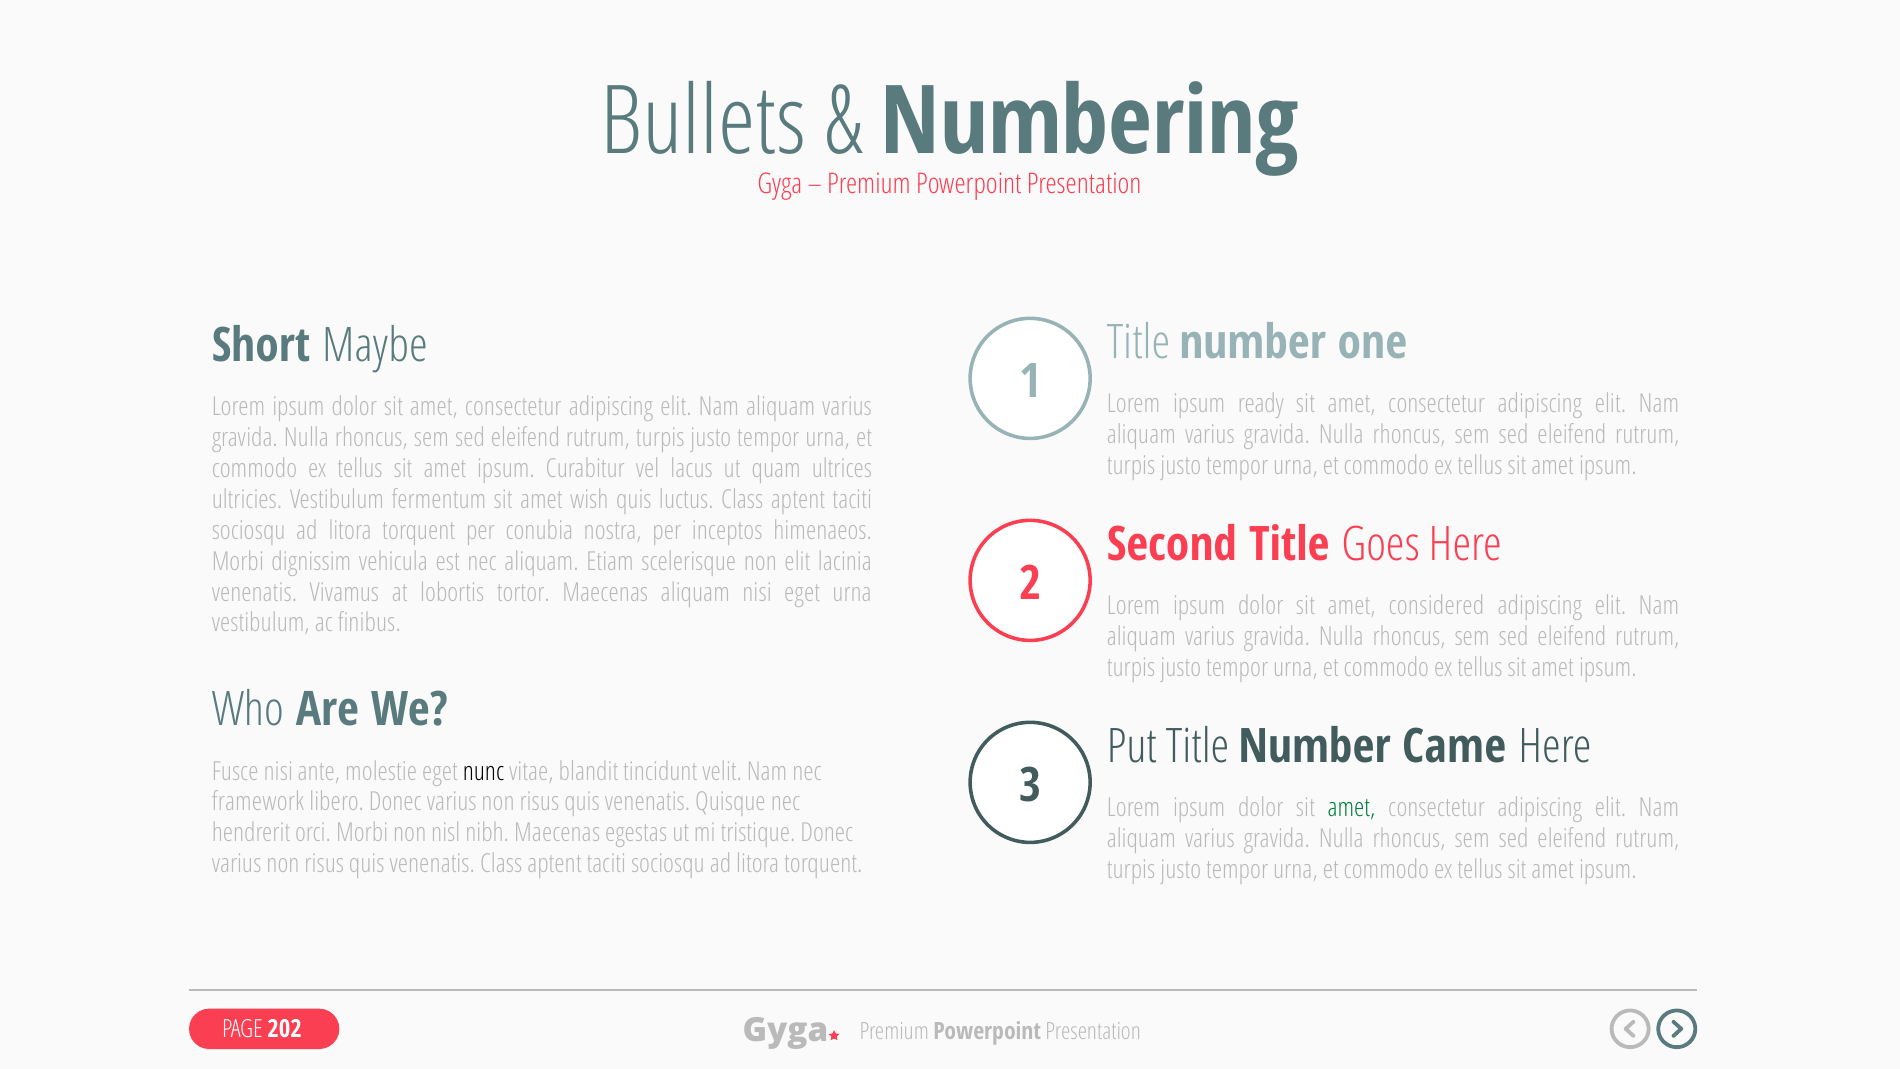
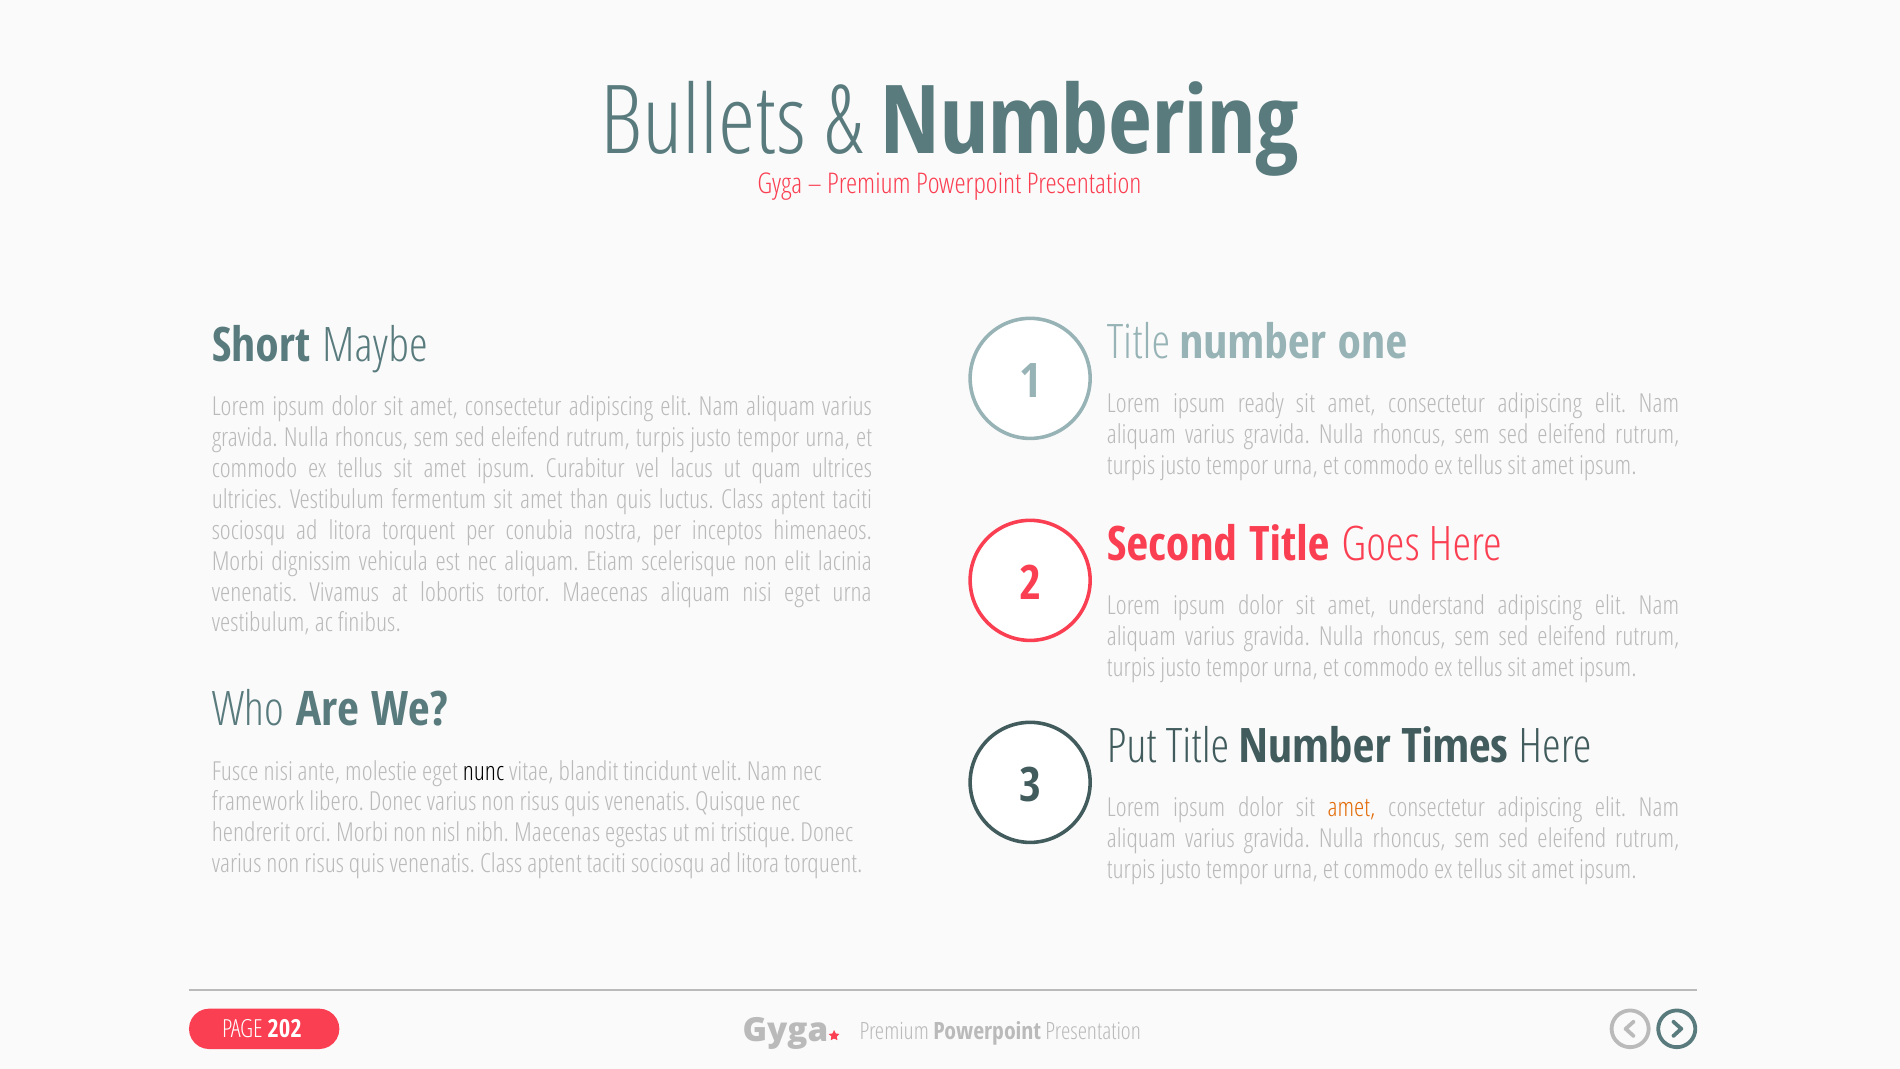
wish: wish -> than (589, 499)
considered: considered -> understand (1437, 606)
Came: Came -> Times (1455, 746)
amet colour: green -> orange (1352, 807)
